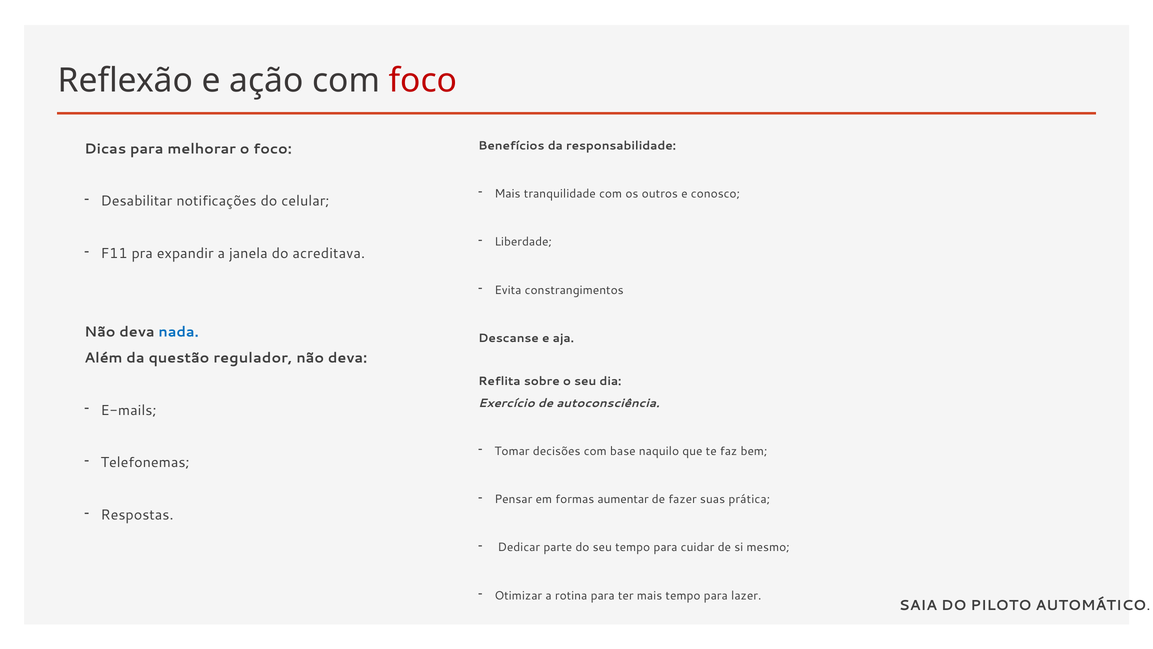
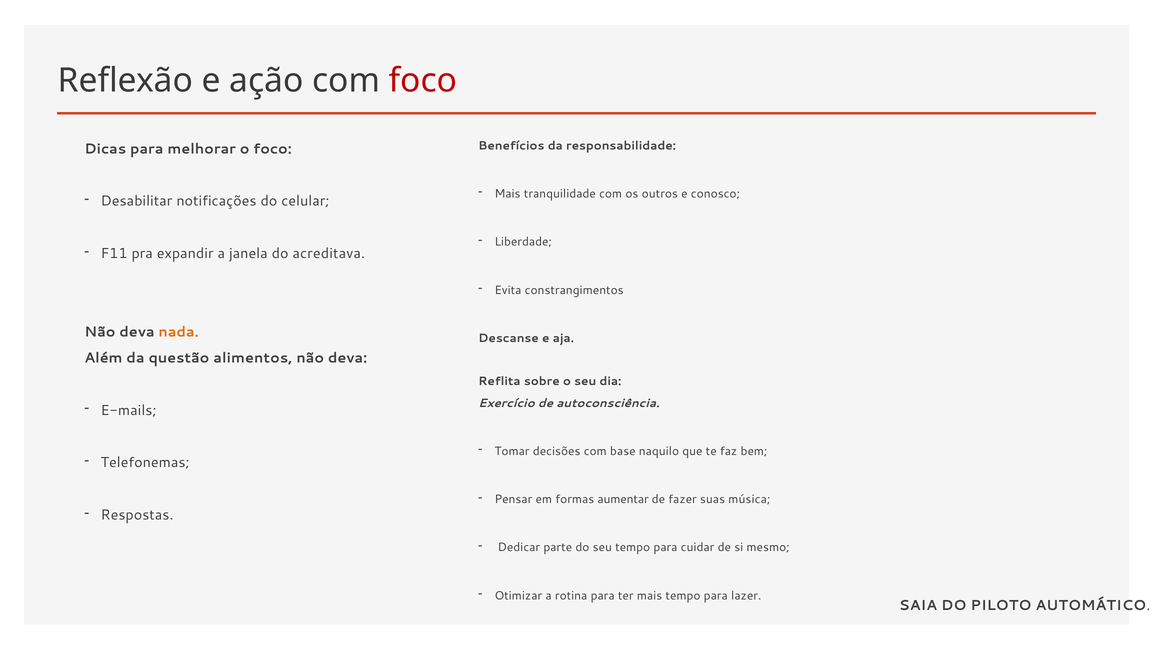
nada colour: blue -> orange (179, 332)
regulador: regulador -> alimentos (253, 358)
prática: prática -> música (749, 499)
